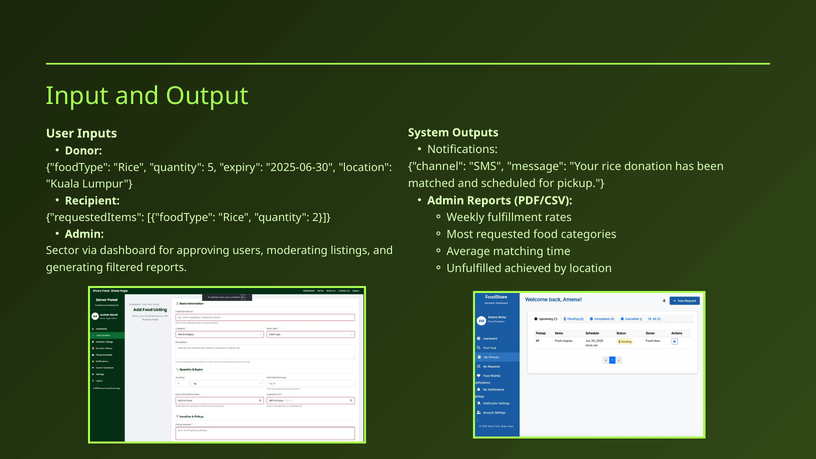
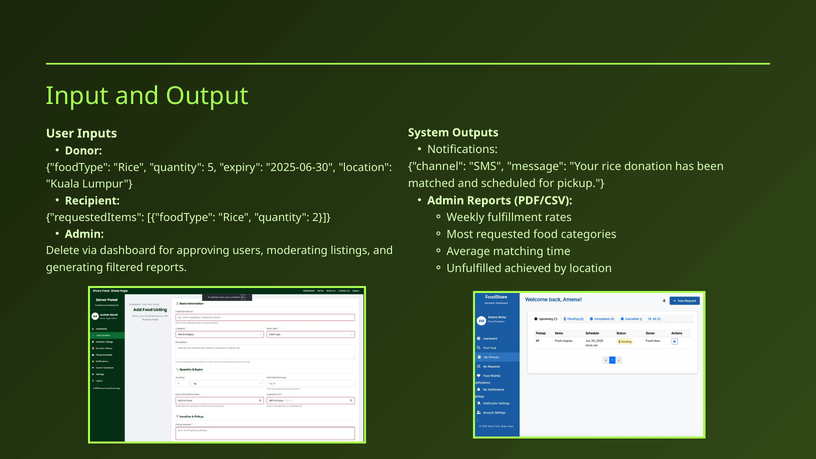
Sector: Sector -> Delete (63, 251)
